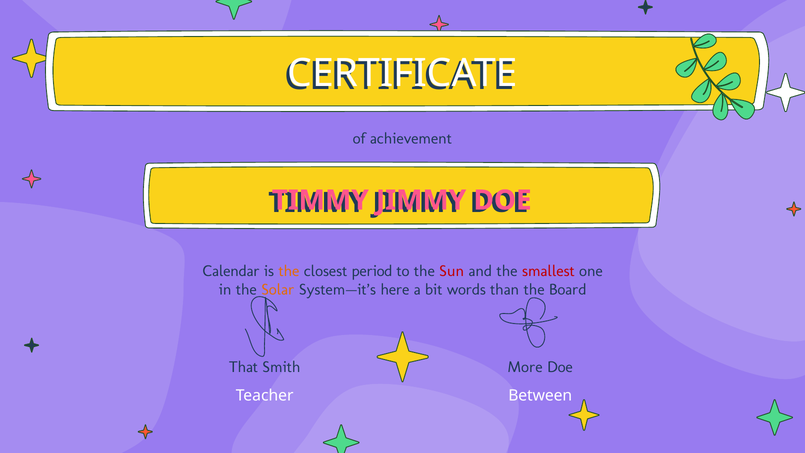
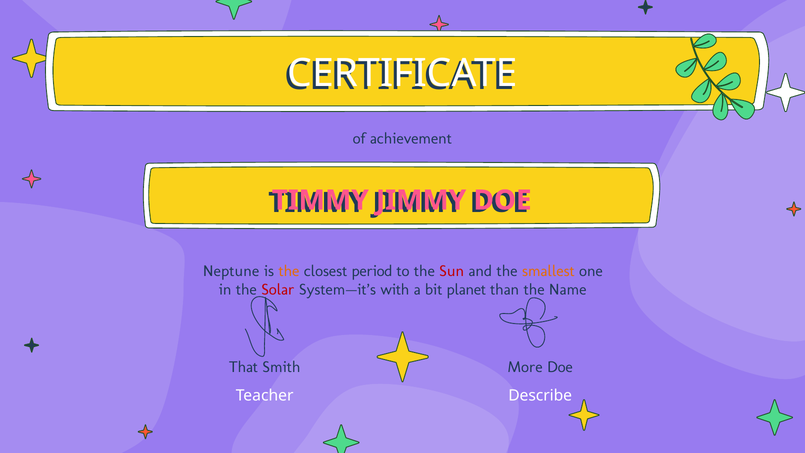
Calendar: Calendar -> Neptune (231, 271)
smallest colour: red -> orange (548, 271)
Solar colour: orange -> red (278, 290)
here: here -> with (395, 290)
words: words -> planet (466, 290)
Board: Board -> Name (568, 290)
Between: Between -> Describe (540, 395)
